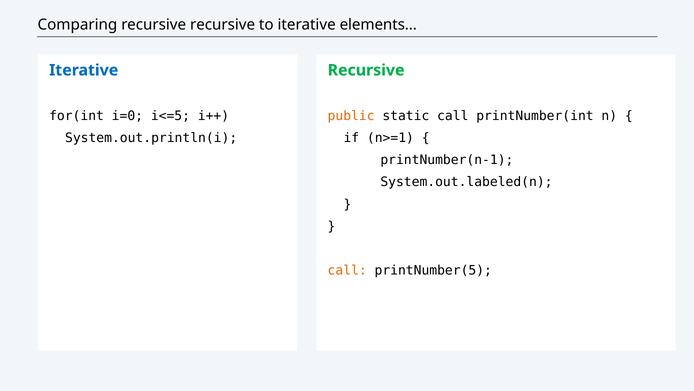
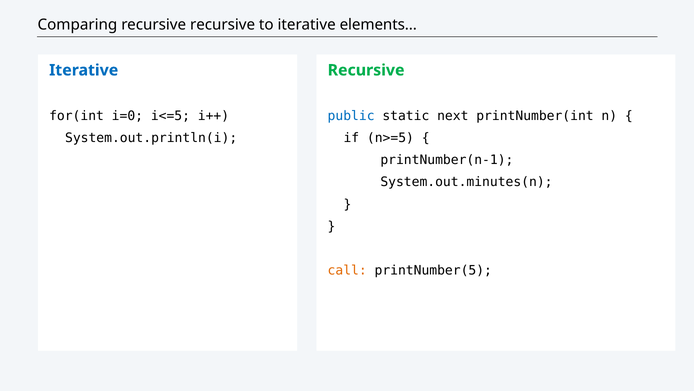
public colour: orange -> blue (351, 116)
static call: call -> next (453, 116)
n>=1: n>=1 -> n>=5 (390, 138)
System.out.labeled(n: System.out.labeled(n -> System.out.minutes(n (466, 182)
